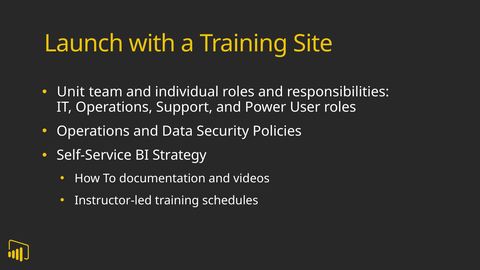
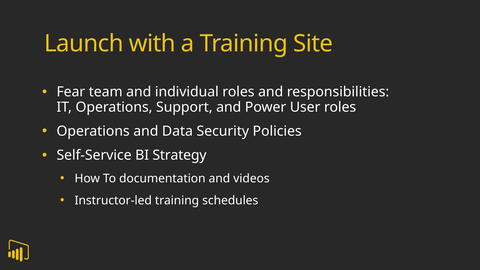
Unit: Unit -> Fear (71, 92)
